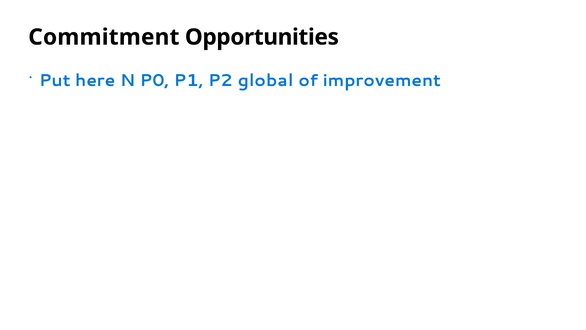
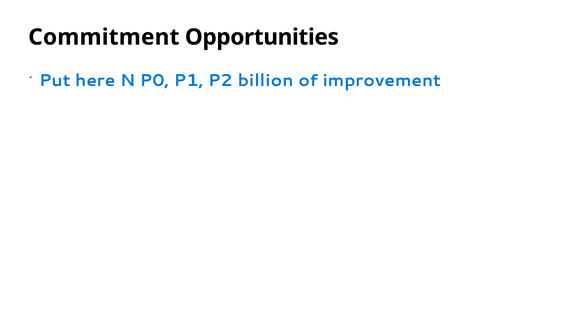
global: global -> billion (266, 80)
